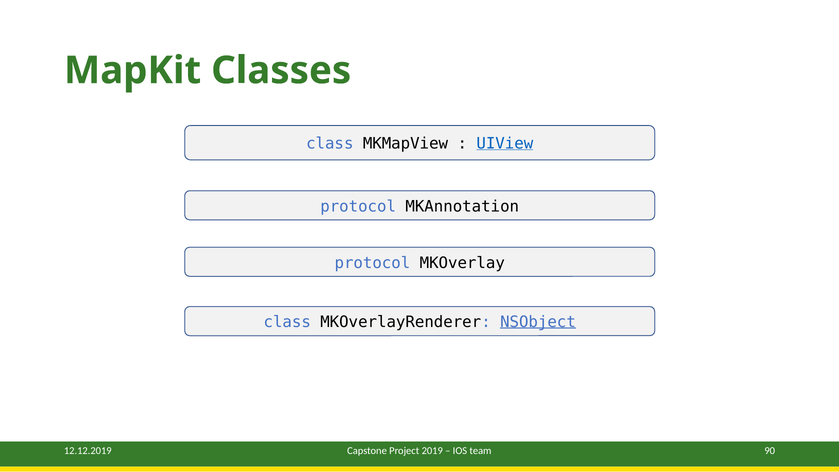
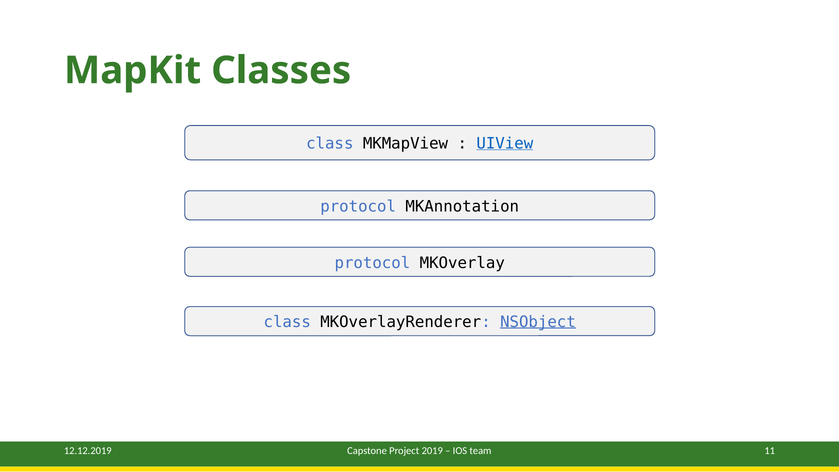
90: 90 -> 11 (770, 451)
